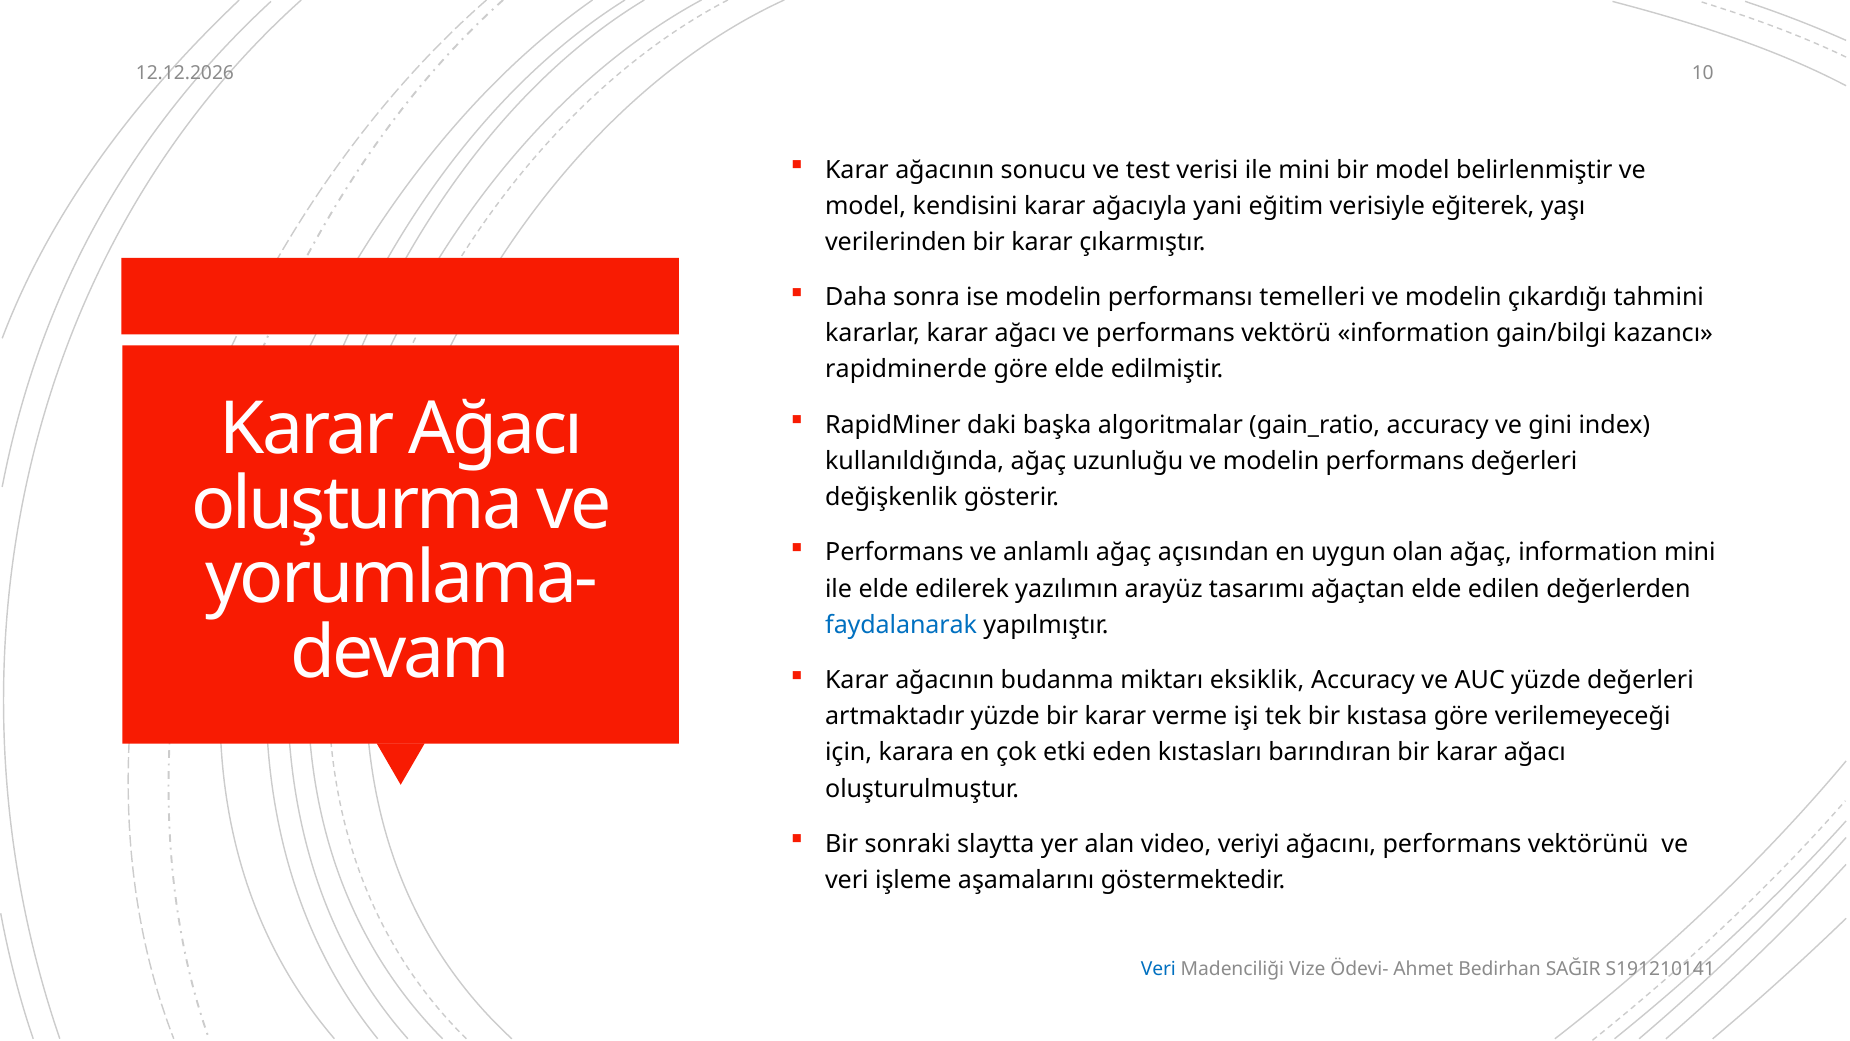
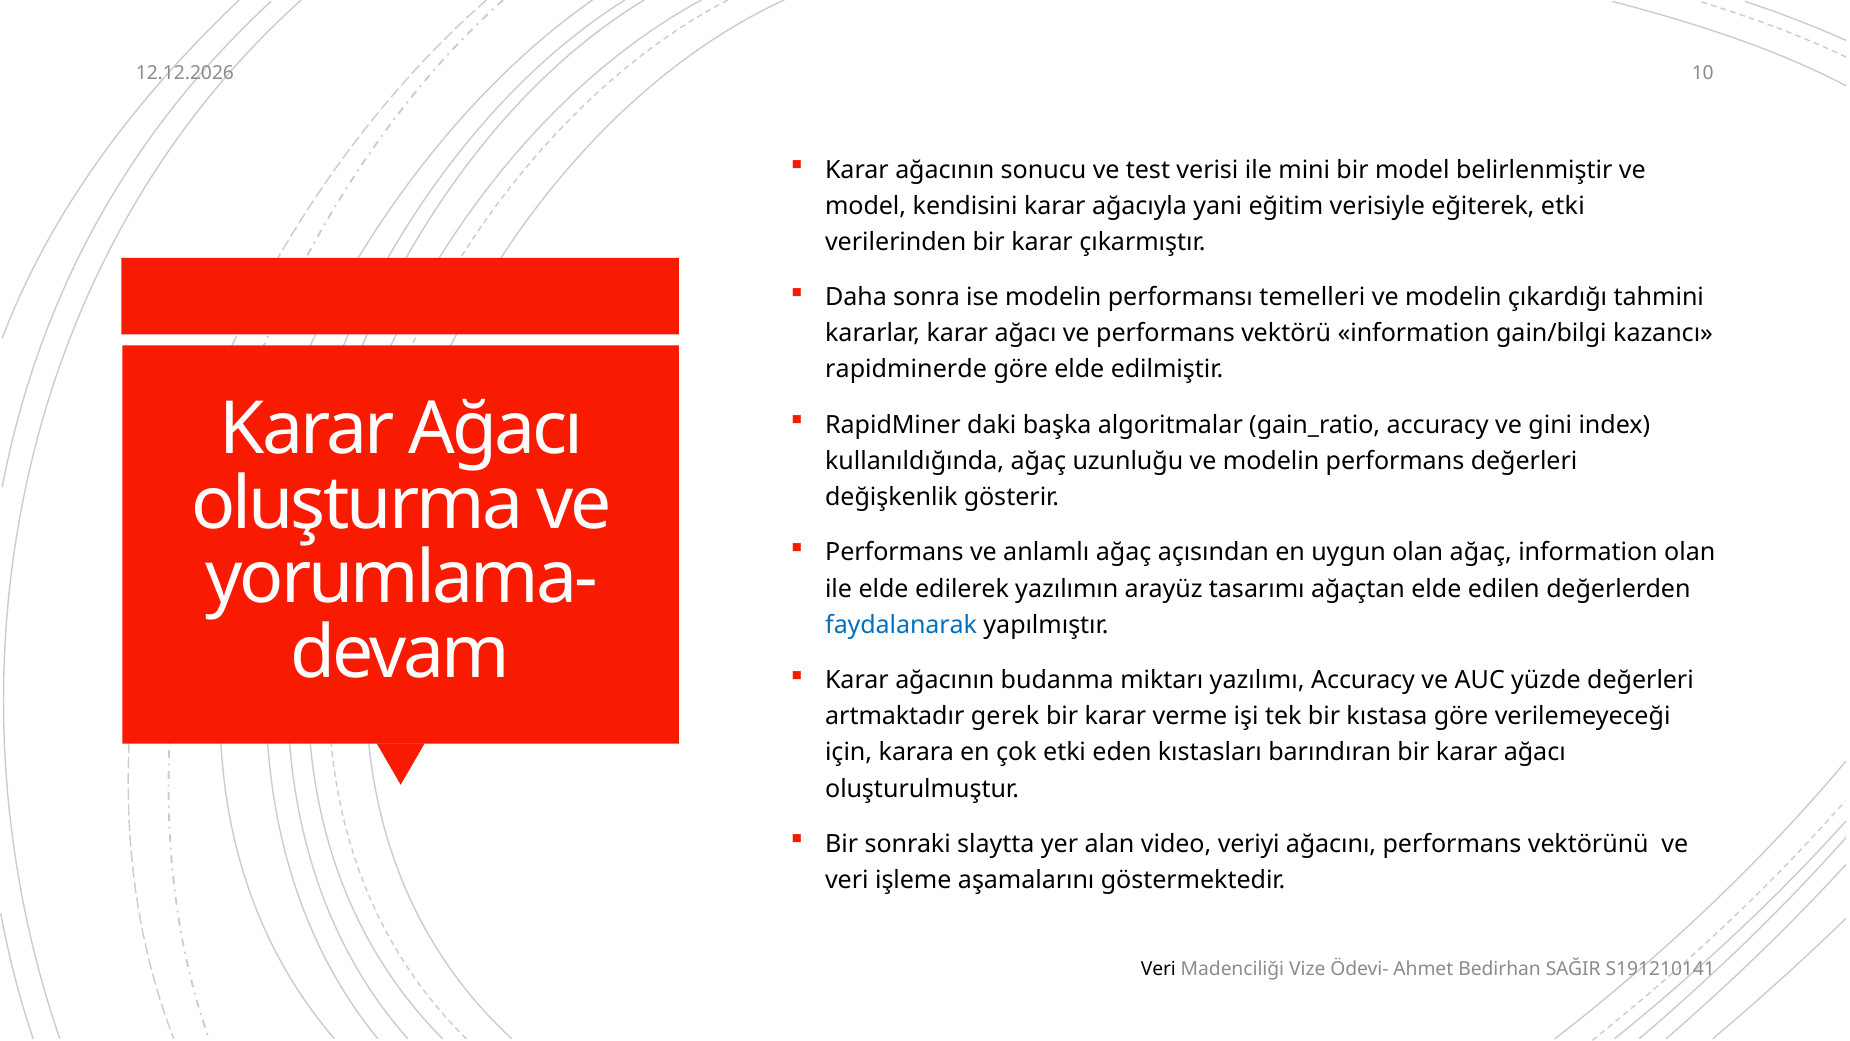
eğiterek yaşı: yaşı -> etki (1563, 206)
information mini: mini -> olan (1690, 553)
eksiklik: eksiklik -> yazılımı (1257, 680)
artmaktadır yüzde: yüzde -> gerek (1005, 716)
Veri colour: blue -> black (1158, 969)
